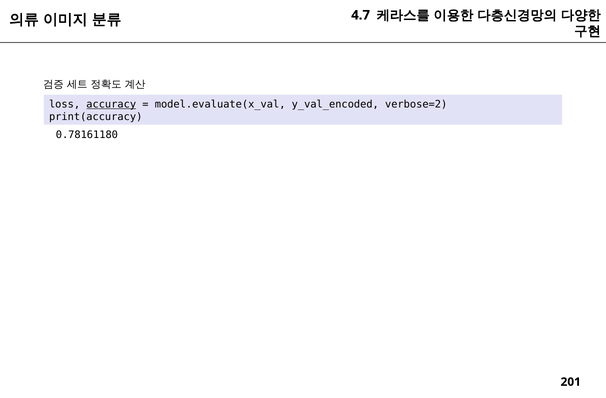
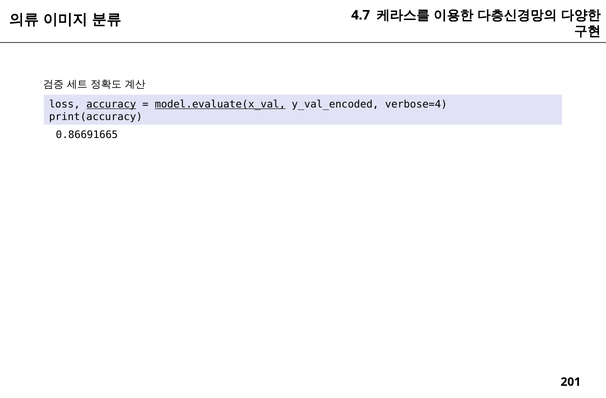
model.evaluate(x_val underline: none -> present (220, 104)
verbose=2: verbose=2 -> verbose=4 (416, 104)
0.78161180: 0.78161180 -> 0.86691665 (87, 135)
